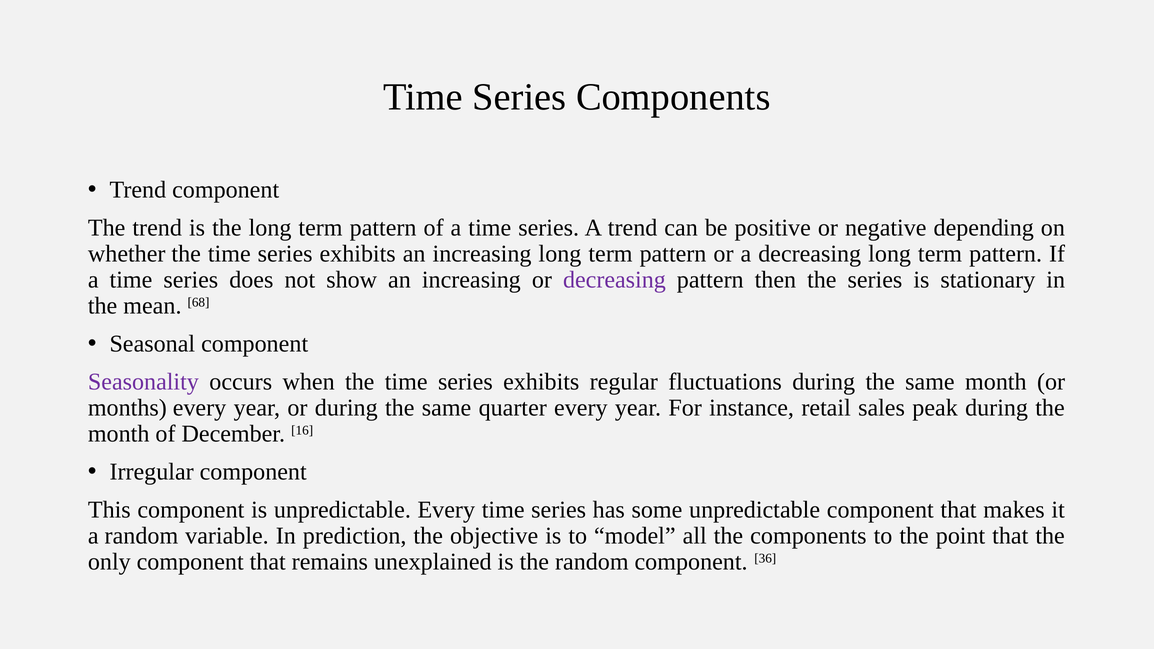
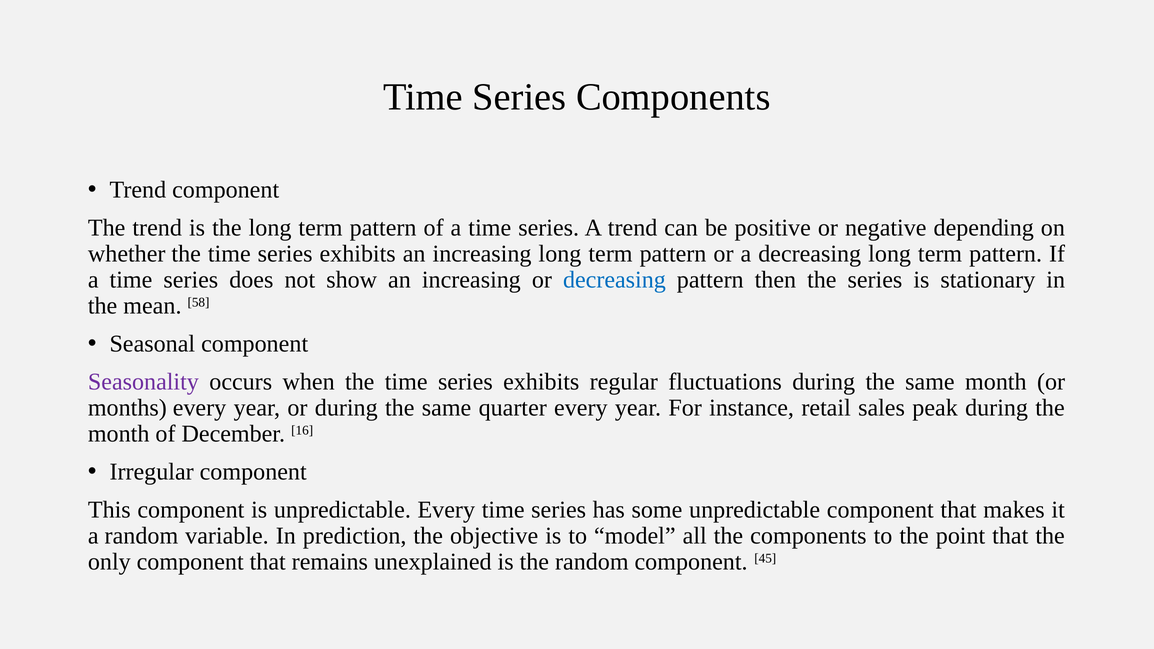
decreasing colour: purple -> blue (614, 280)
68: 68 -> 58 (199, 303)
36: 36 -> 45 (765, 559)
